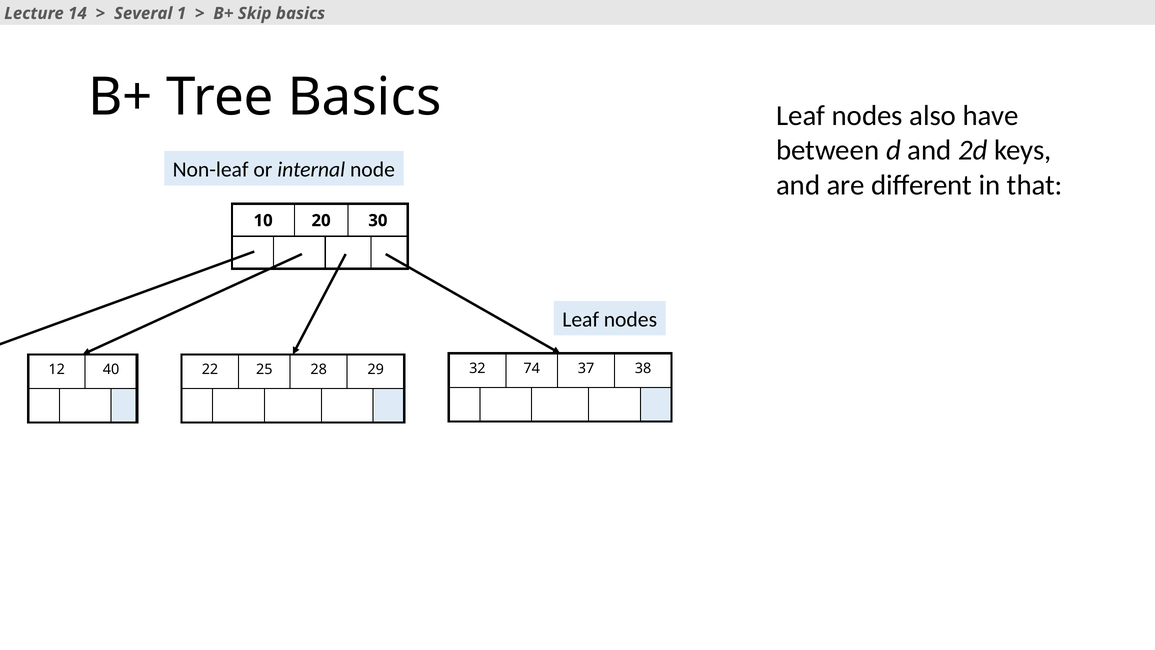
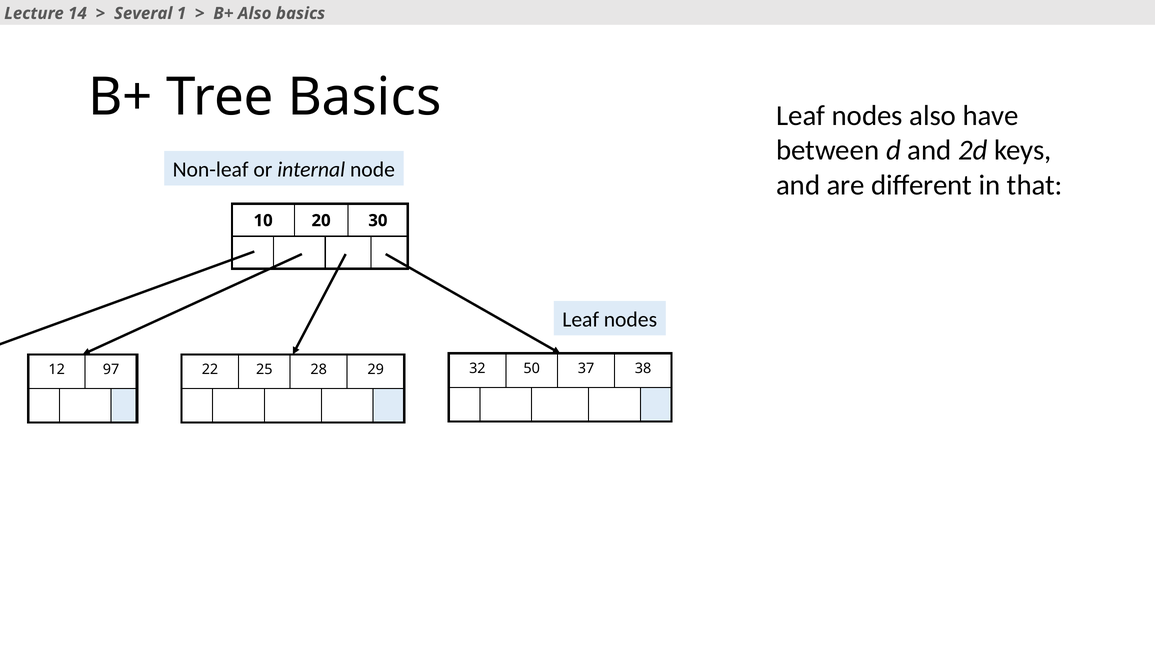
B+ Skip: Skip -> Also (255, 13)
74: 74 -> 50 (532, 368)
40: 40 -> 97 (111, 369)
